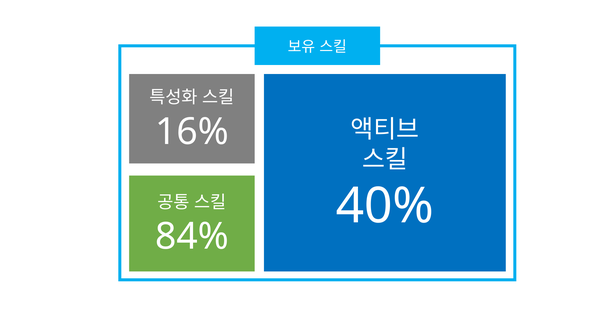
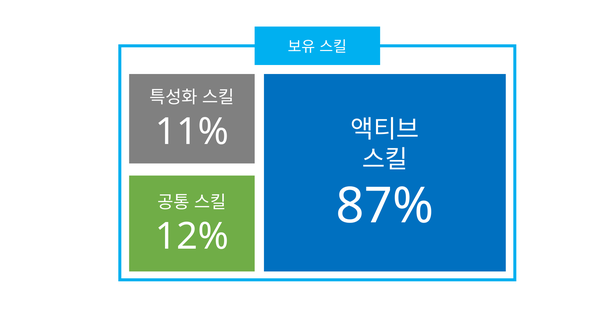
16%: 16% -> 11% (192, 132)
40%: 40% -> 87% (385, 206)
84%: 84% -> 12% (192, 236)
